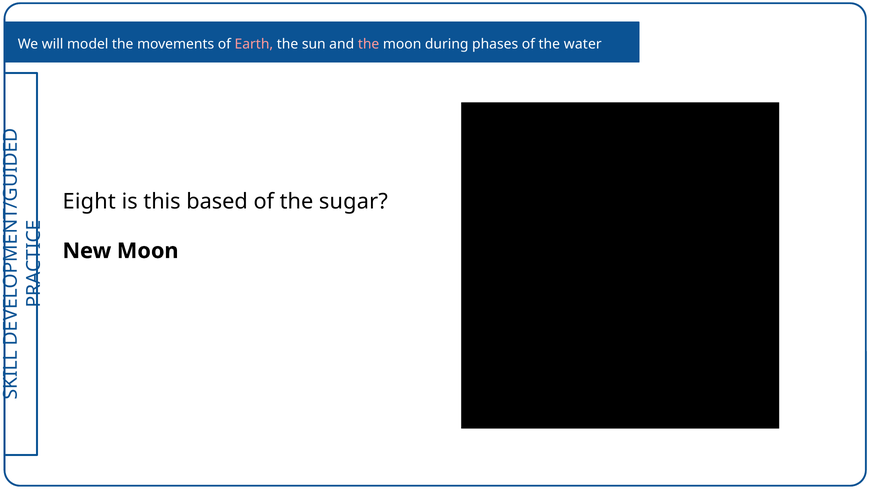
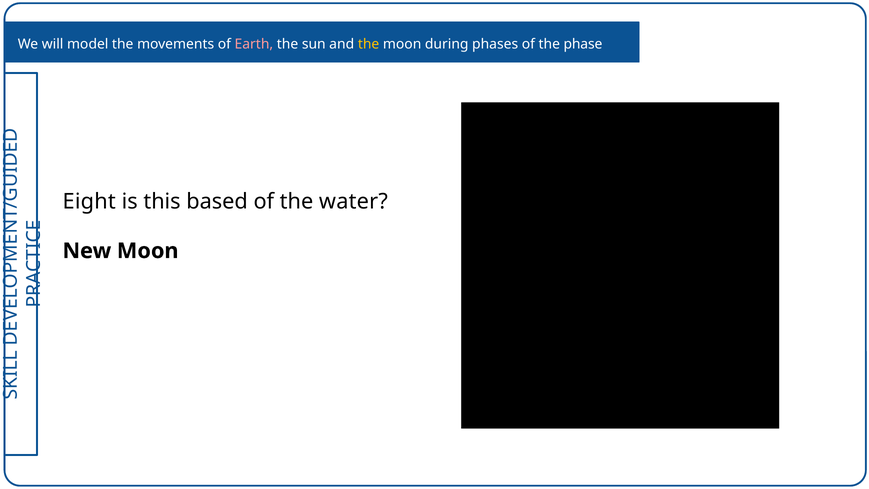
the colour: pink -> yellow (369, 44)
water: water -> phase (583, 44)
sugar: sugar -> water (353, 202)
